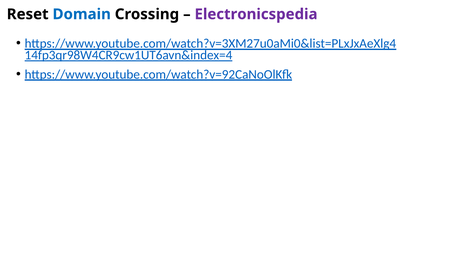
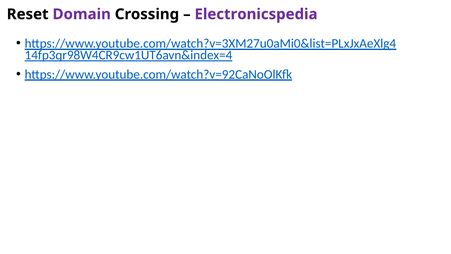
Domain colour: blue -> purple (82, 14)
